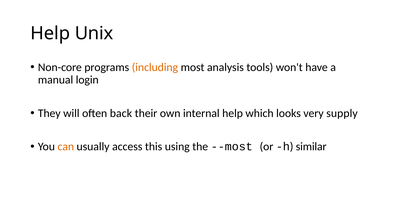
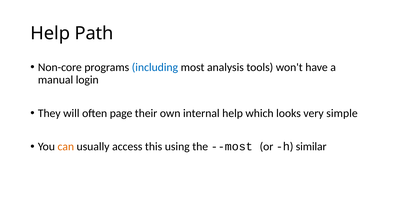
Unix: Unix -> Path (94, 34)
including colour: orange -> blue (155, 67)
back: back -> page (121, 113)
supply: supply -> simple (342, 113)
